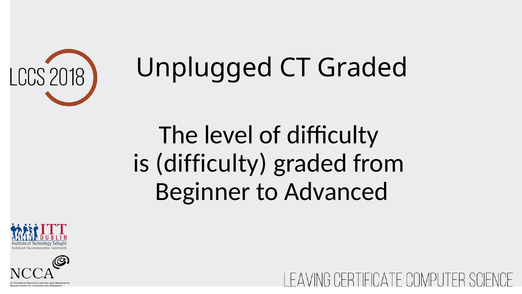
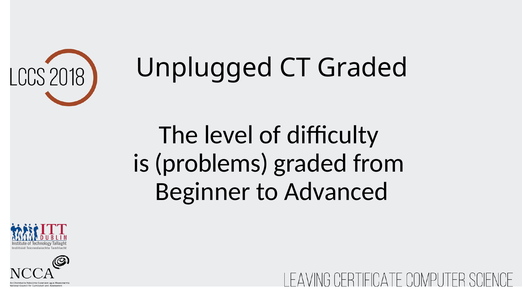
is difficulty: difficulty -> problems (211, 163)
